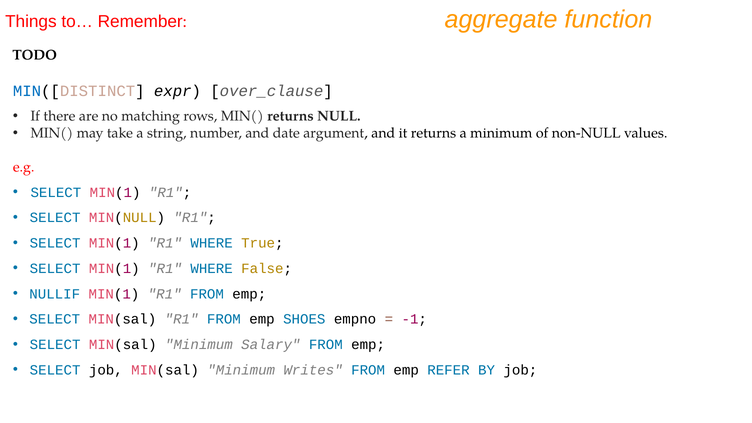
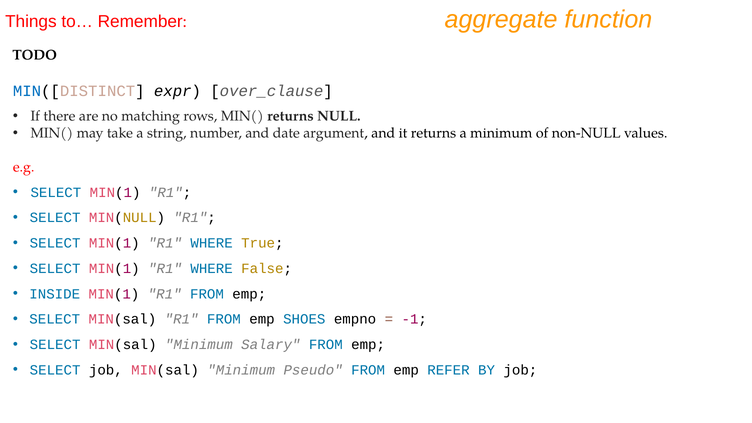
NULLIF: NULLIF -> INSIDE (55, 294)
Writes: Writes -> Pseudo (313, 370)
